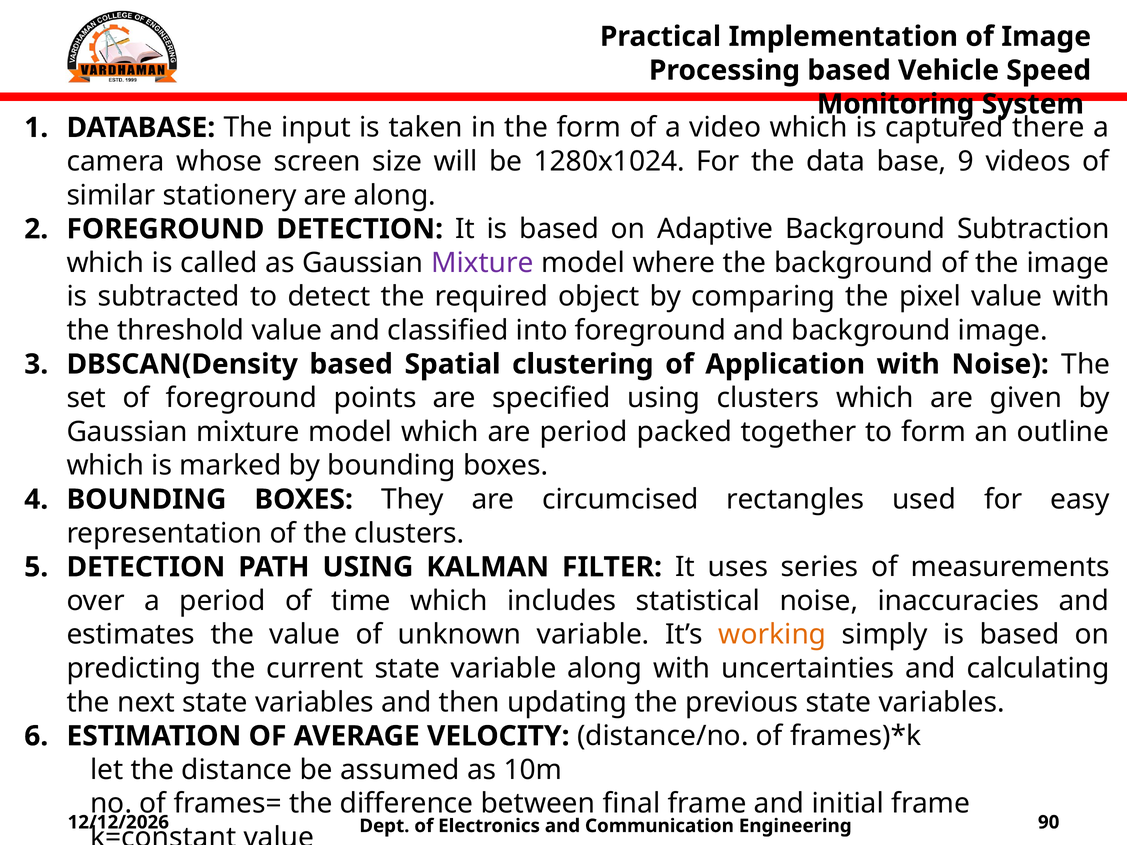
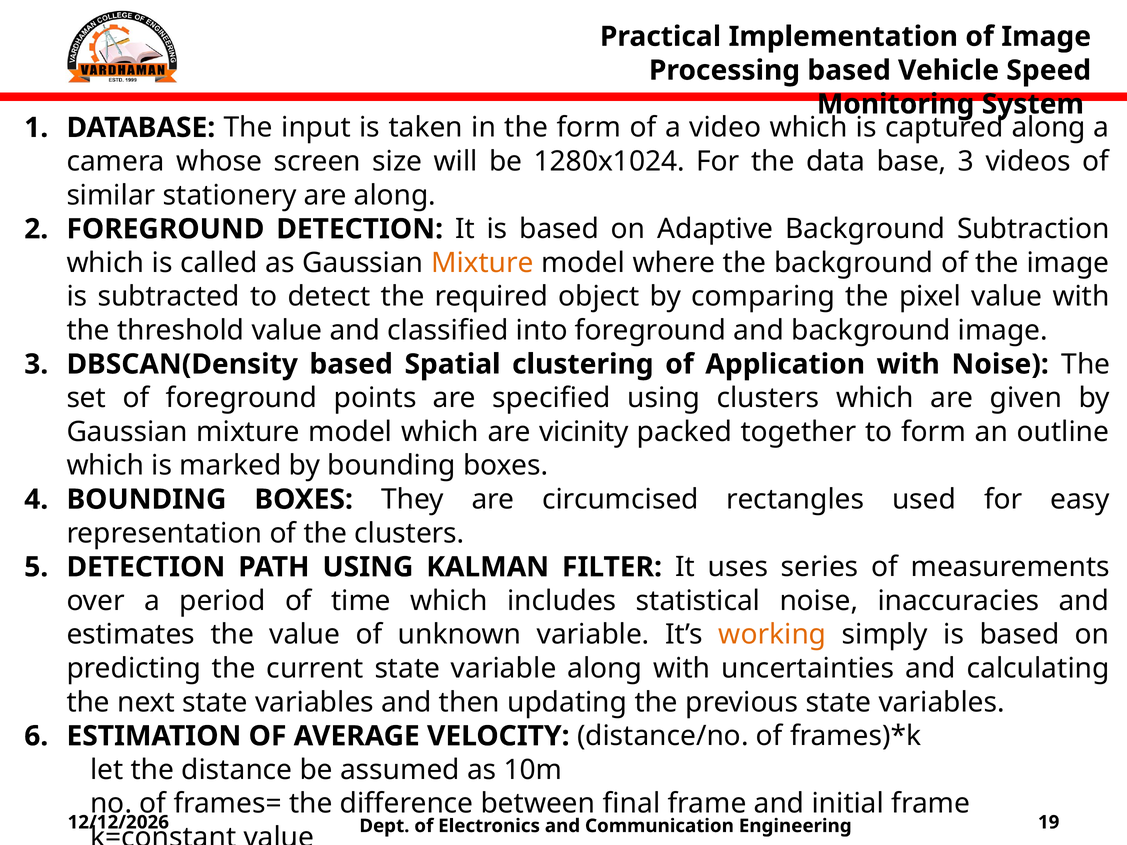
captured there: there -> along (1049, 128)
base 9: 9 -> 3 (966, 161)
Mixture colour: purple -> orange (482, 263)
are period: period -> vicinity (584, 432)
90: 90 -> 19 (1049, 823)
